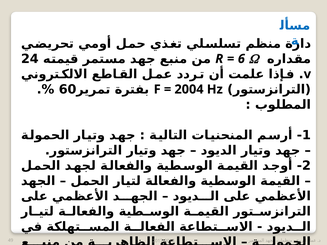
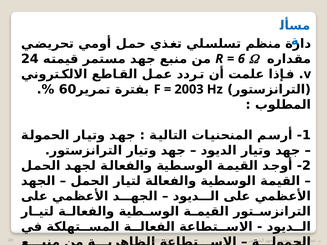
2004: 2004 -> 2003 (189, 89)
